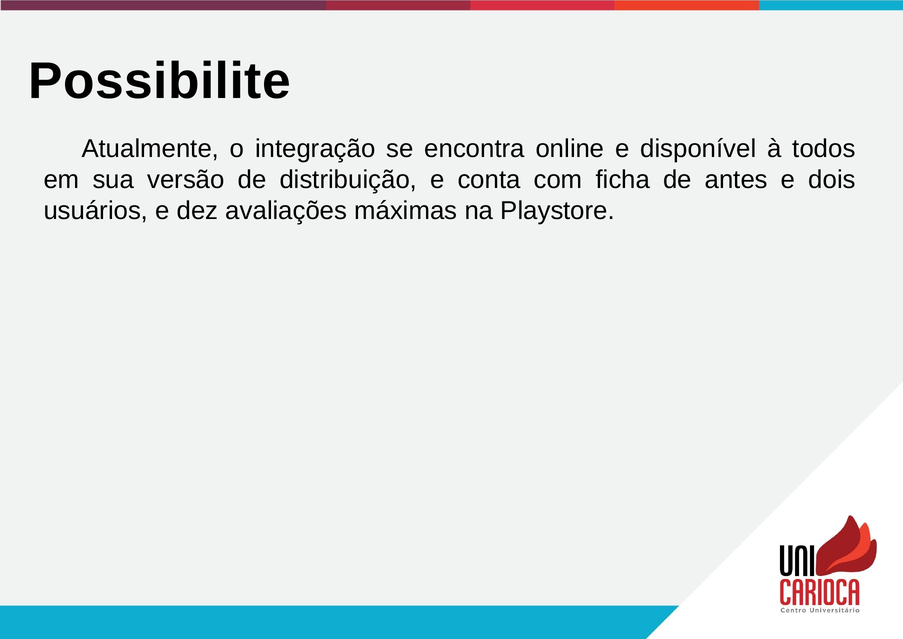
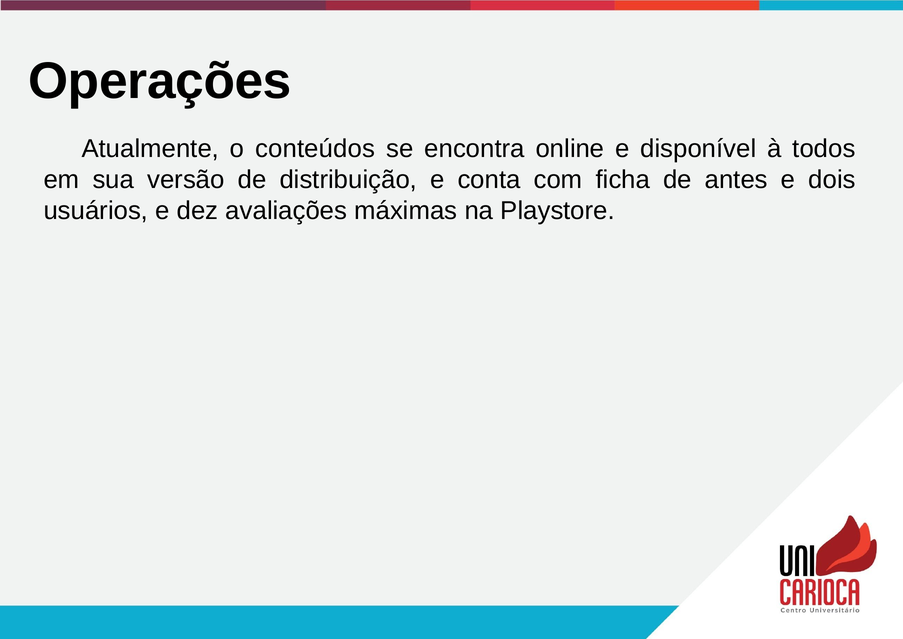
Possibilite: Possibilite -> Operações (160, 81)
integração: integração -> conteúdos (315, 149)
